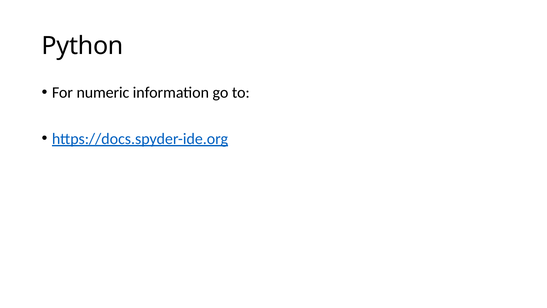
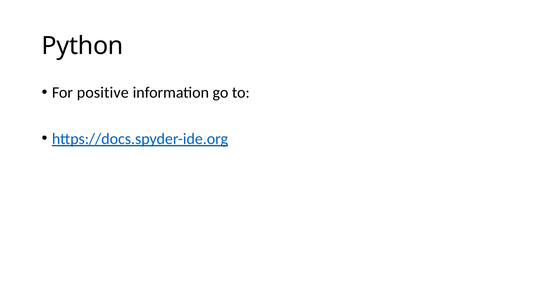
numeric: numeric -> positive (103, 92)
